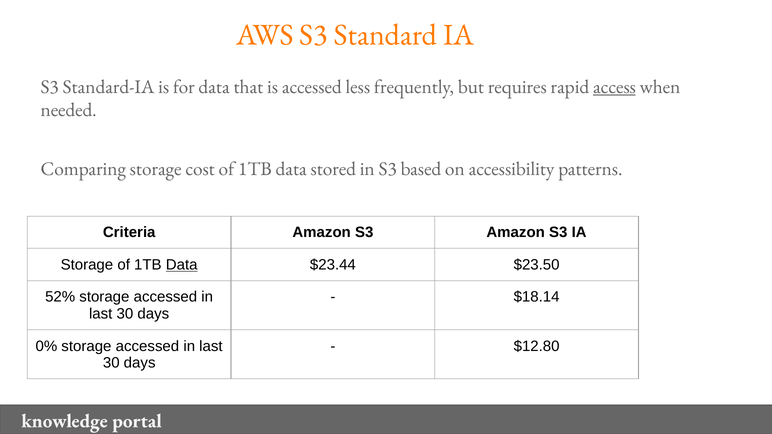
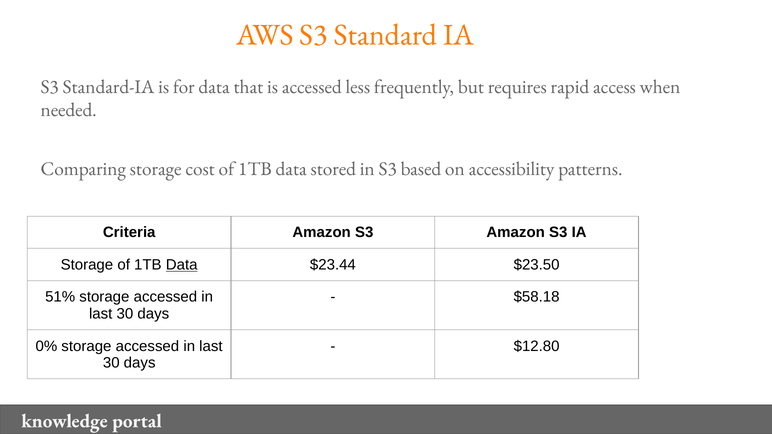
access underline: present -> none (614, 87)
52%: 52% -> 51% (60, 297)
$18.14: $18.14 -> $58.18 (537, 297)
